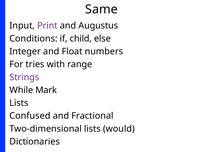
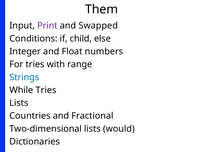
Same: Same -> Them (102, 9)
Augustus: Augustus -> Swapped (98, 26)
Strings colour: purple -> blue (24, 77)
While Mark: Mark -> Tries (46, 90)
Confused: Confused -> Countries (30, 116)
